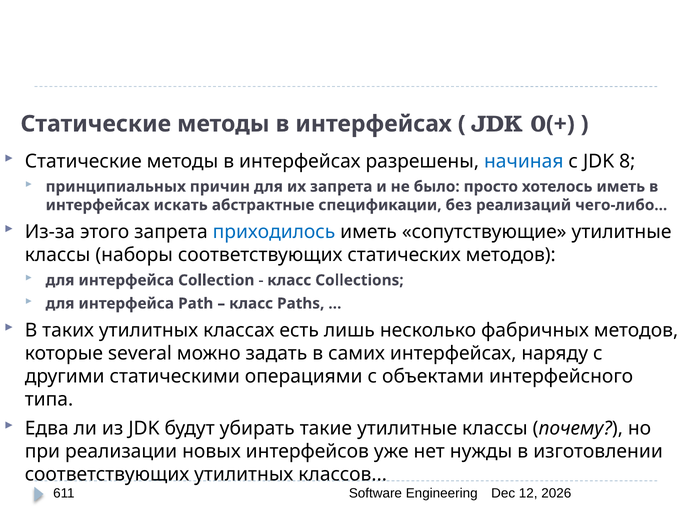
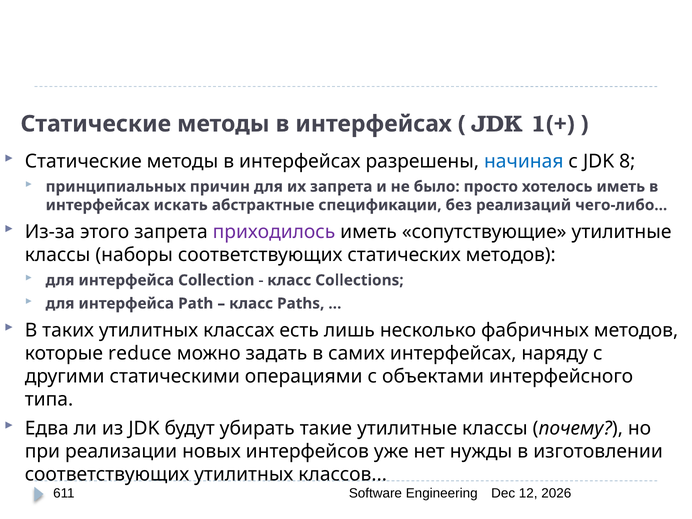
0: 0 -> 1 (538, 124)
приходилось colour: blue -> purple (274, 232)
several: several -> reduce (140, 353)
